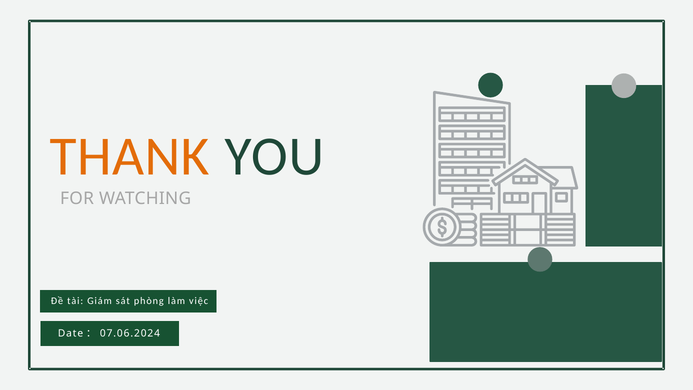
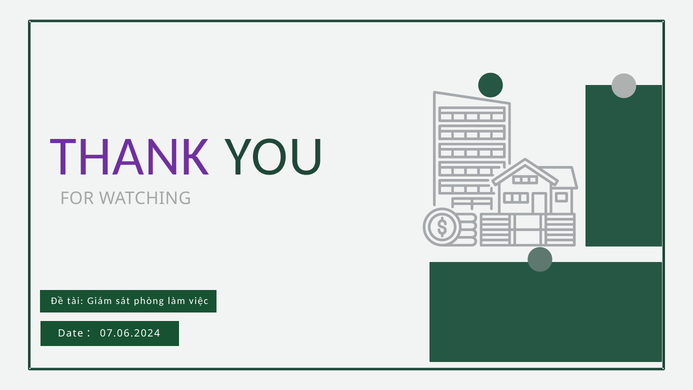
THANK colour: orange -> purple (130, 156)
